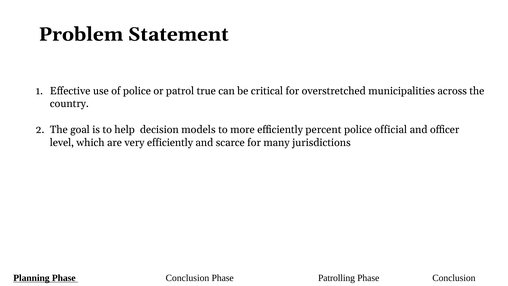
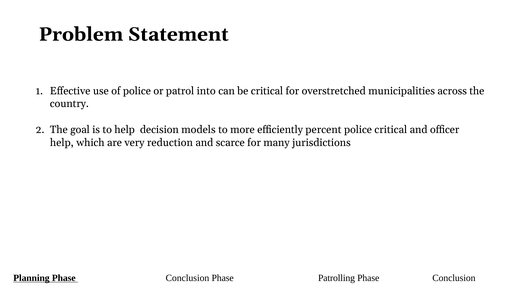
true: true -> into (206, 91)
police official: official -> critical (391, 130)
level: level -> help (62, 142)
very efficiently: efficiently -> reduction (170, 142)
